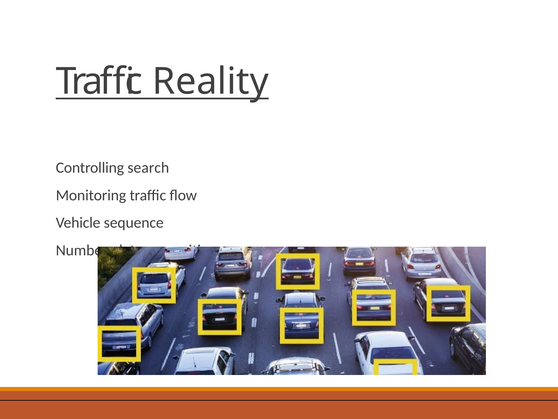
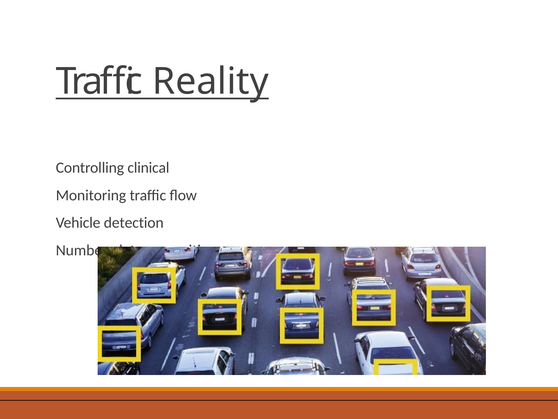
search: search -> clinical (148, 168)
sequence: sequence -> detection (134, 223)
